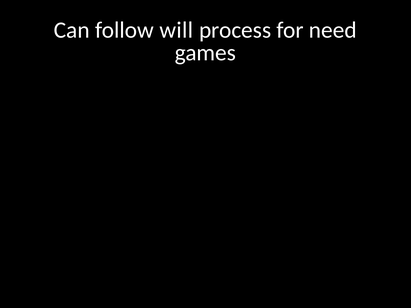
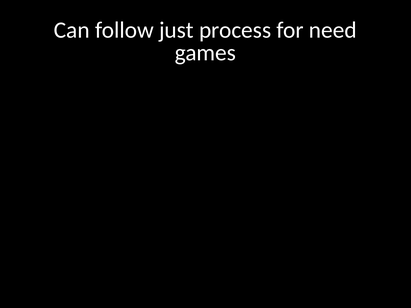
will: will -> just (176, 30)
